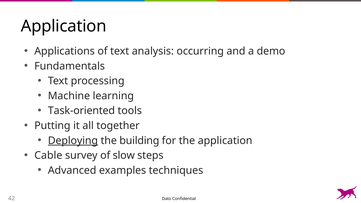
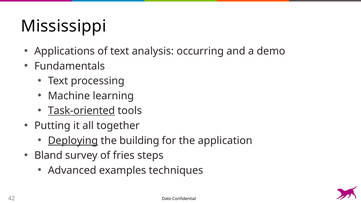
Application: Application -> Mississippi (64, 26)
Task-oriented underline: none -> present (81, 111)
Cable: Cable -> Bland (48, 156)
slow: slow -> fries (124, 156)
